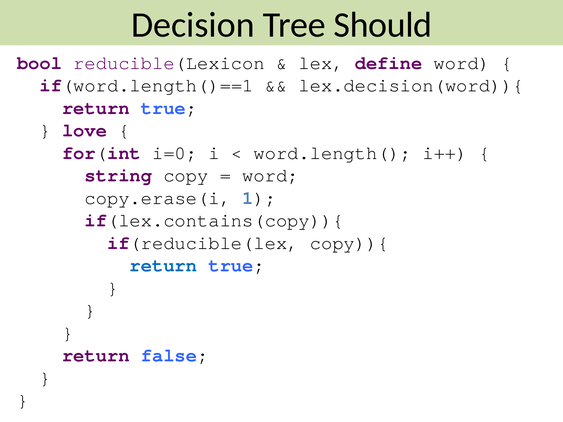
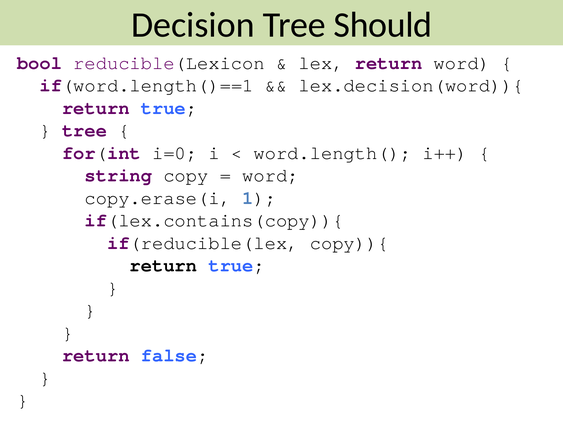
lex define: define -> return (389, 63)
love: love -> tree (85, 130)
return colour: blue -> black (163, 266)
